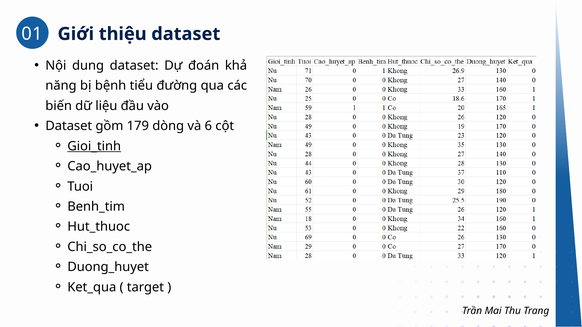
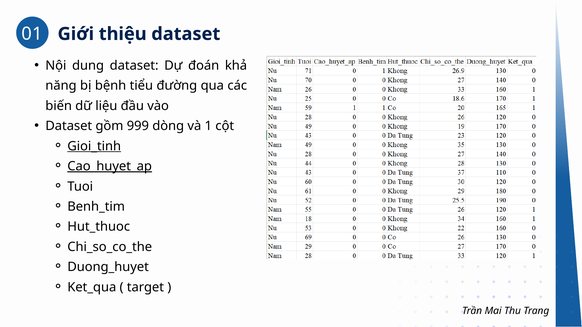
179: 179 -> 999 (138, 126)
6: 6 -> 1 (208, 126)
Cao_huyet_ap underline: none -> present (110, 166)
